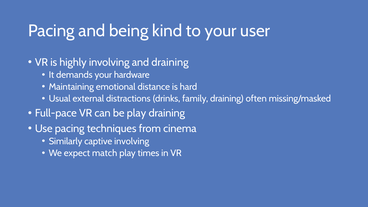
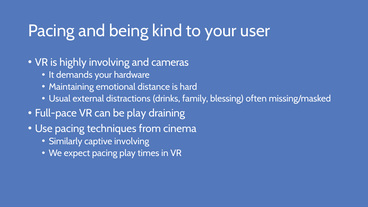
and draining: draining -> cameras (170, 62)
family draining: draining -> blessing (227, 99)
expect match: match -> pacing (105, 153)
